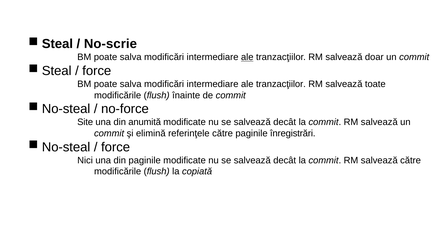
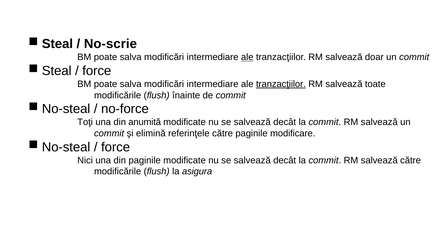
tranzacţiilor underline: none -> present (281, 84)
Site: Site -> Toţi (85, 122)
înregistrări: înregistrări -> modificare (293, 133)
copiată: copiată -> asigura (197, 171)
